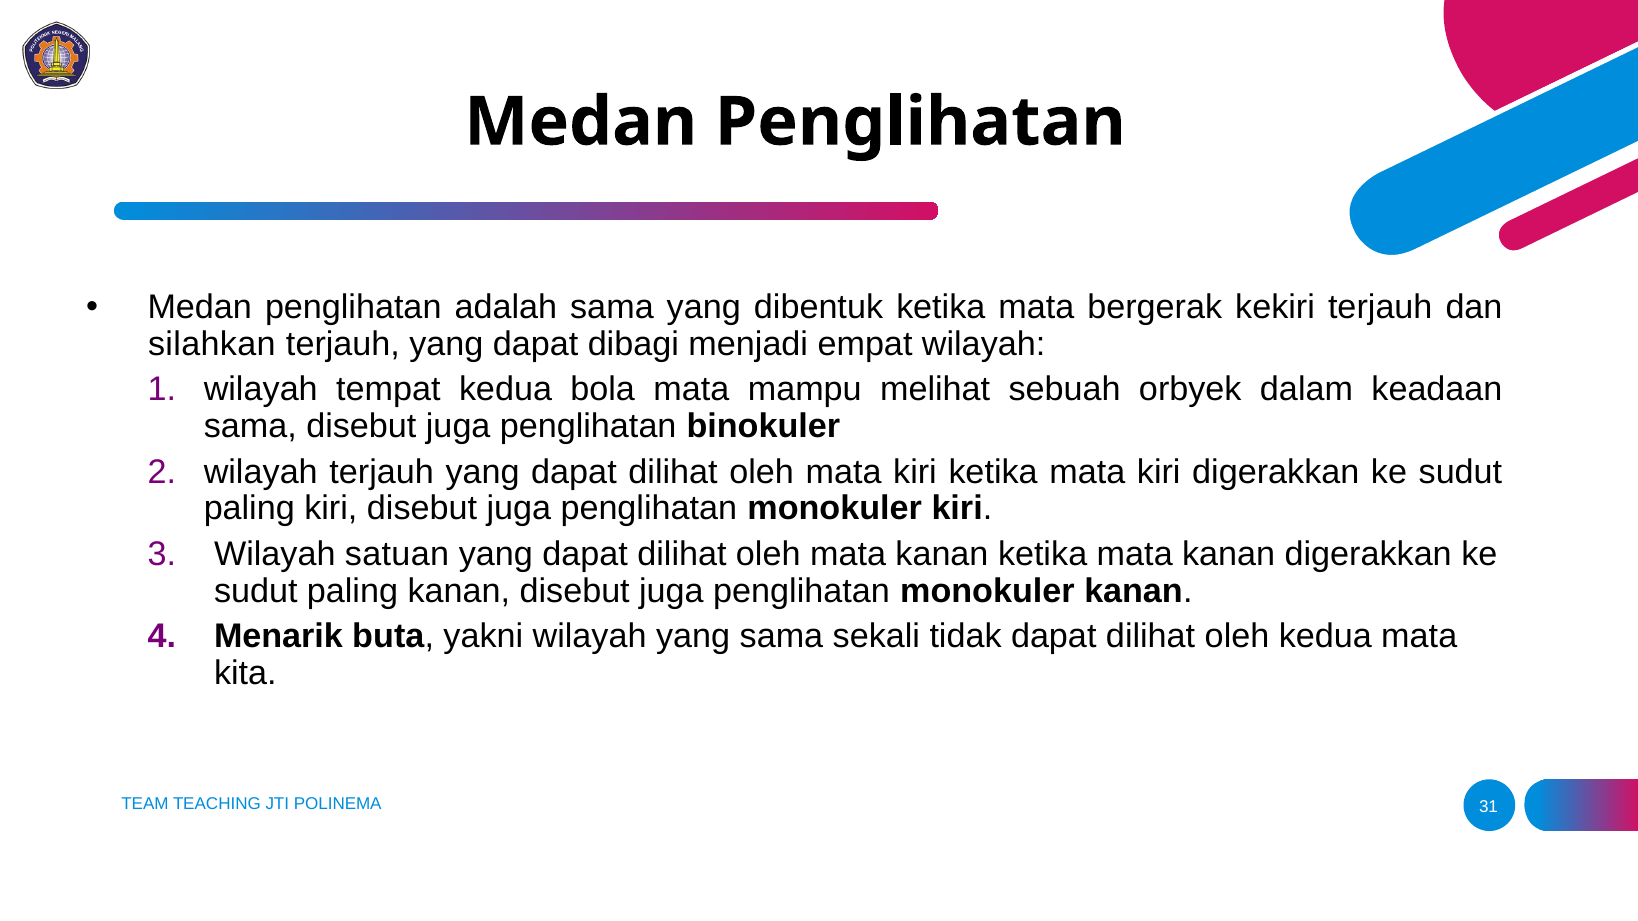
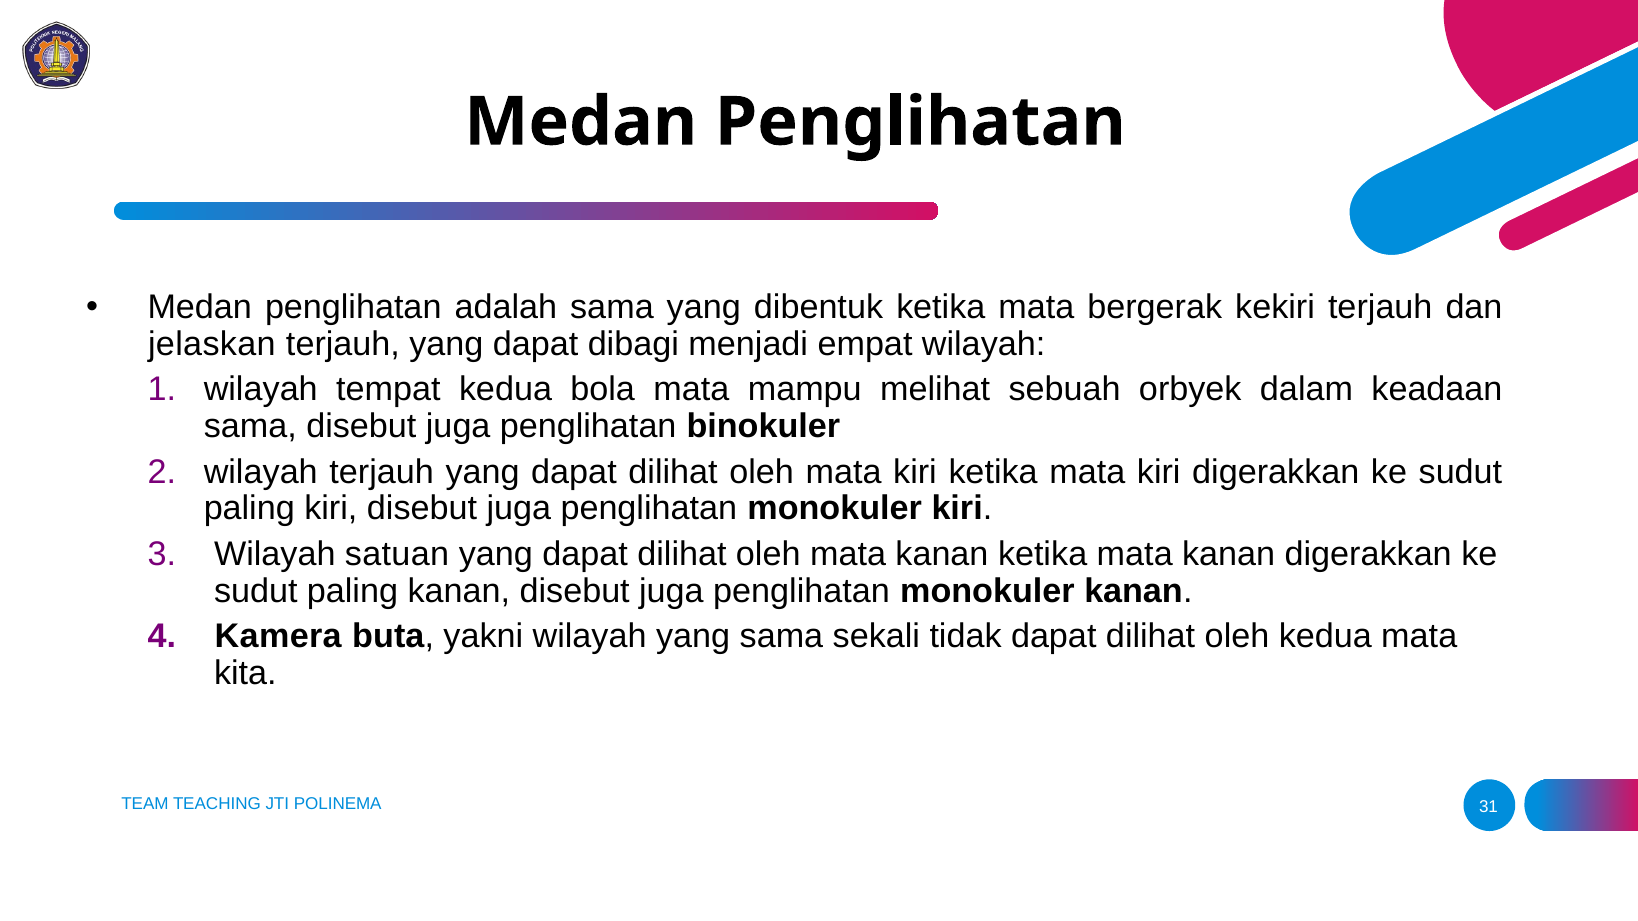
silahkan: silahkan -> jelaskan (212, 344)
Menarik: Menarik -> Kamera (278, 636)
